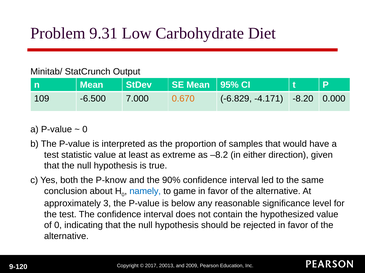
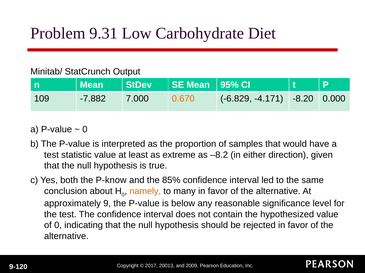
-6.500: -6.500 -> -7.882 (93, 99)
90%: 90% -> 85% (171, 181)
namely colour: blue -> orange (145, 192)
game: game -> many (185, 192)
3: 3 -> 9 (107, 204)
